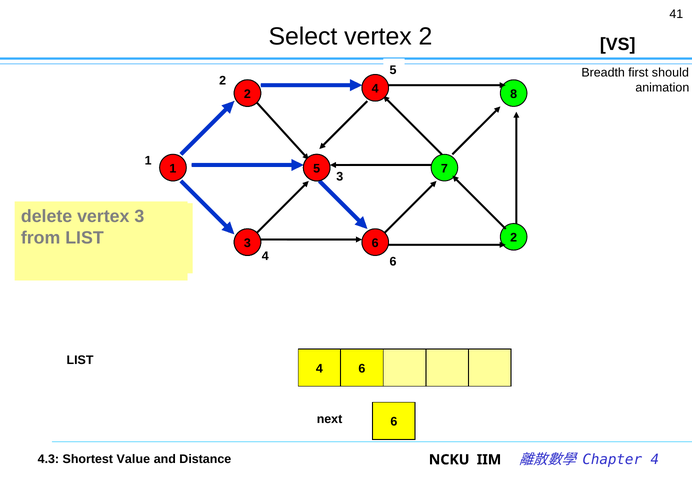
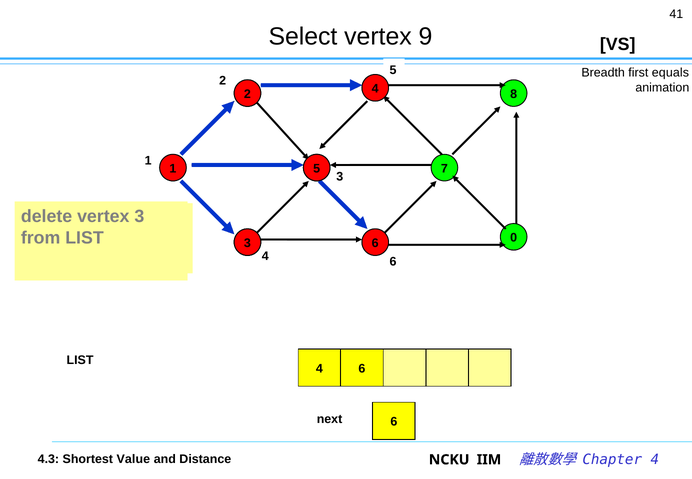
vertex 2: 2 -> 9 (425, 36)
should: should -> equals (670, 73)
2: 2 -> 0 (514, 238)
